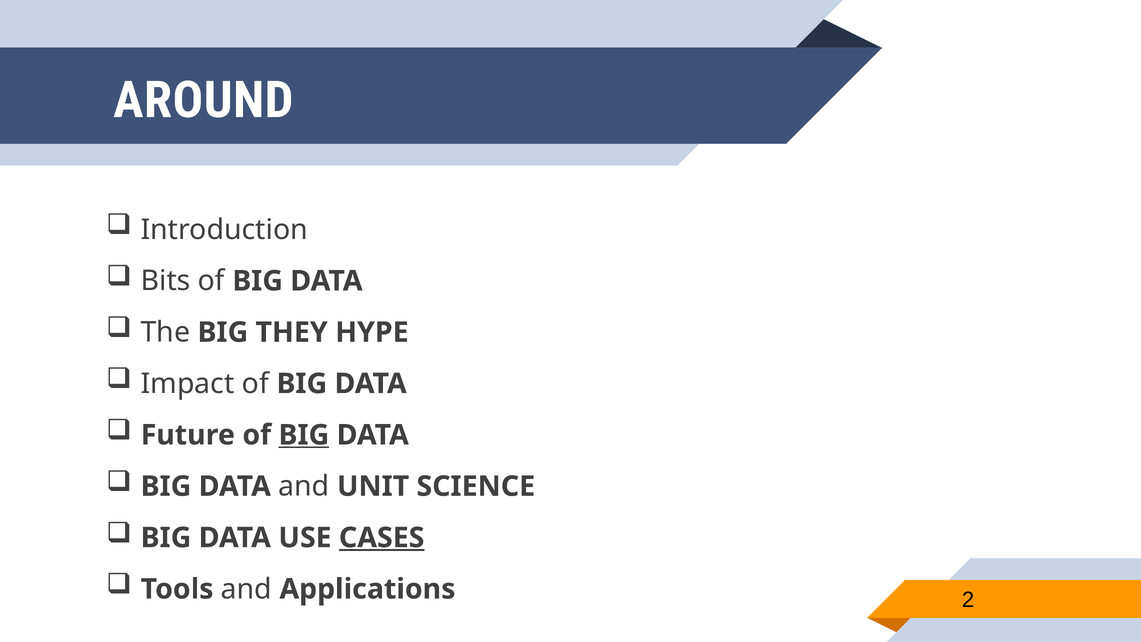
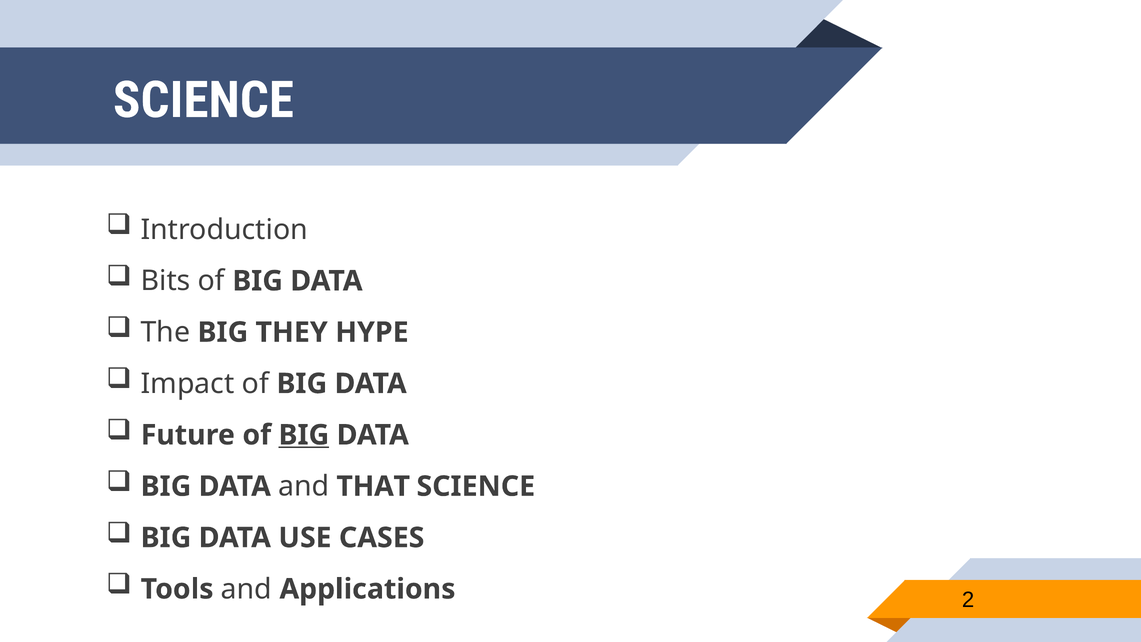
AROUND: AROUND -> SCIENCE (203, 100)
UNIT: UNIT -> THAT (373, 486)
CASES underline: present -> none (382, 538)
